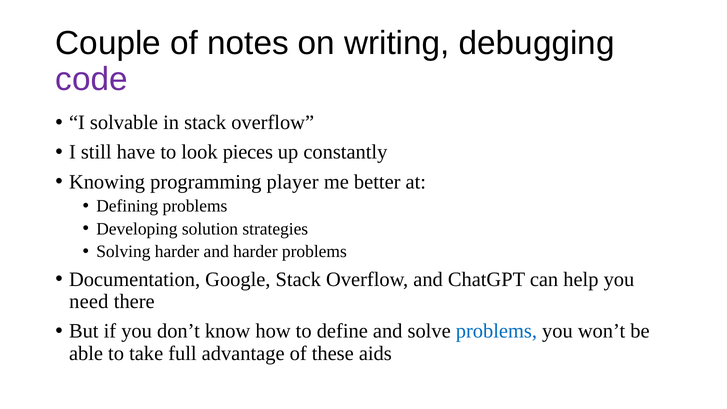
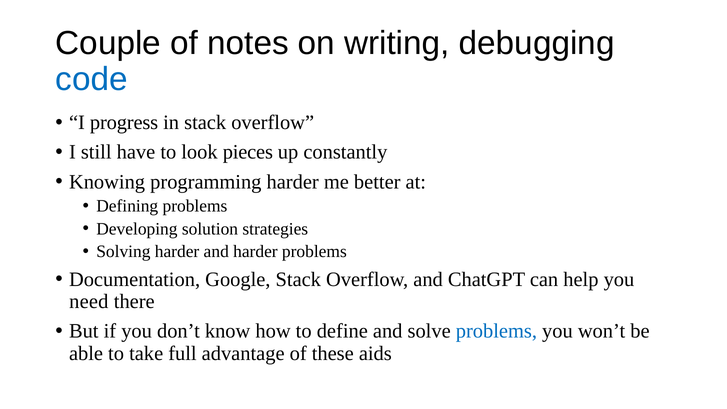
code colour: purple -> blue (92, 79)
solvable: solvable -> progress (124, 123)
programming player: player -> harder (293, 182)
